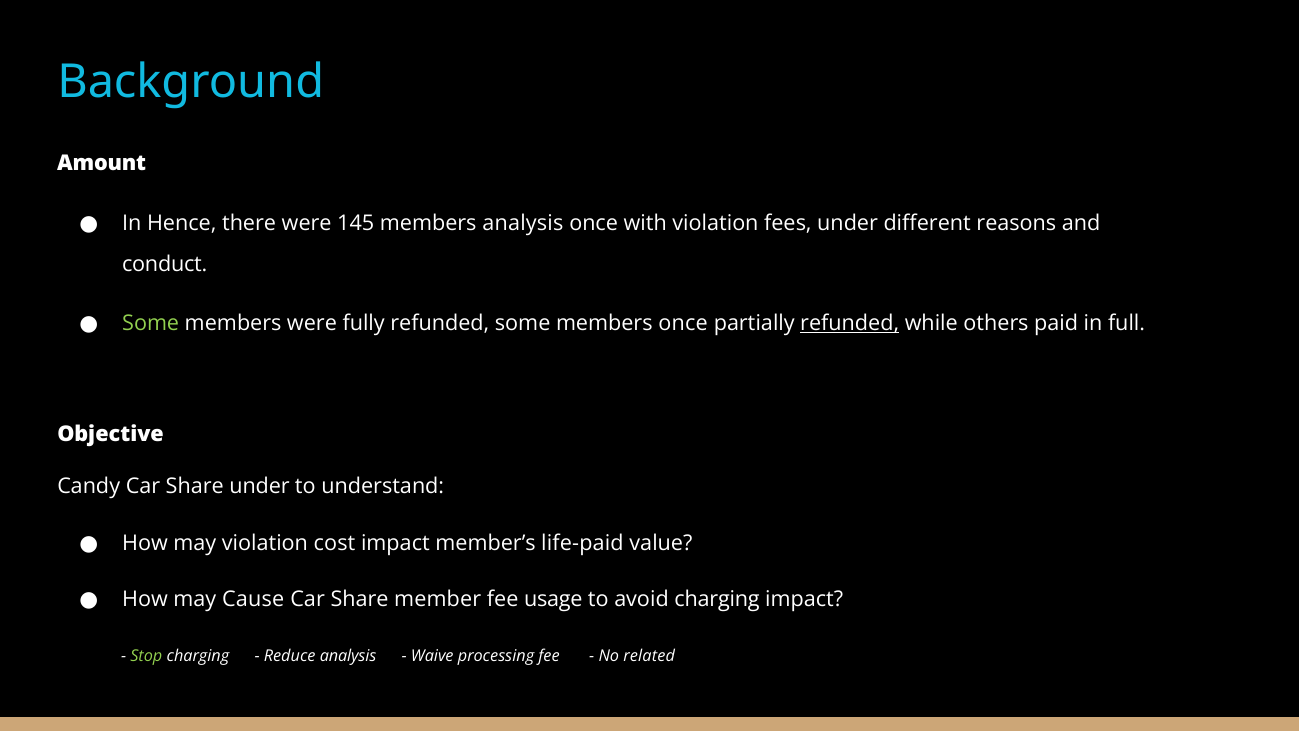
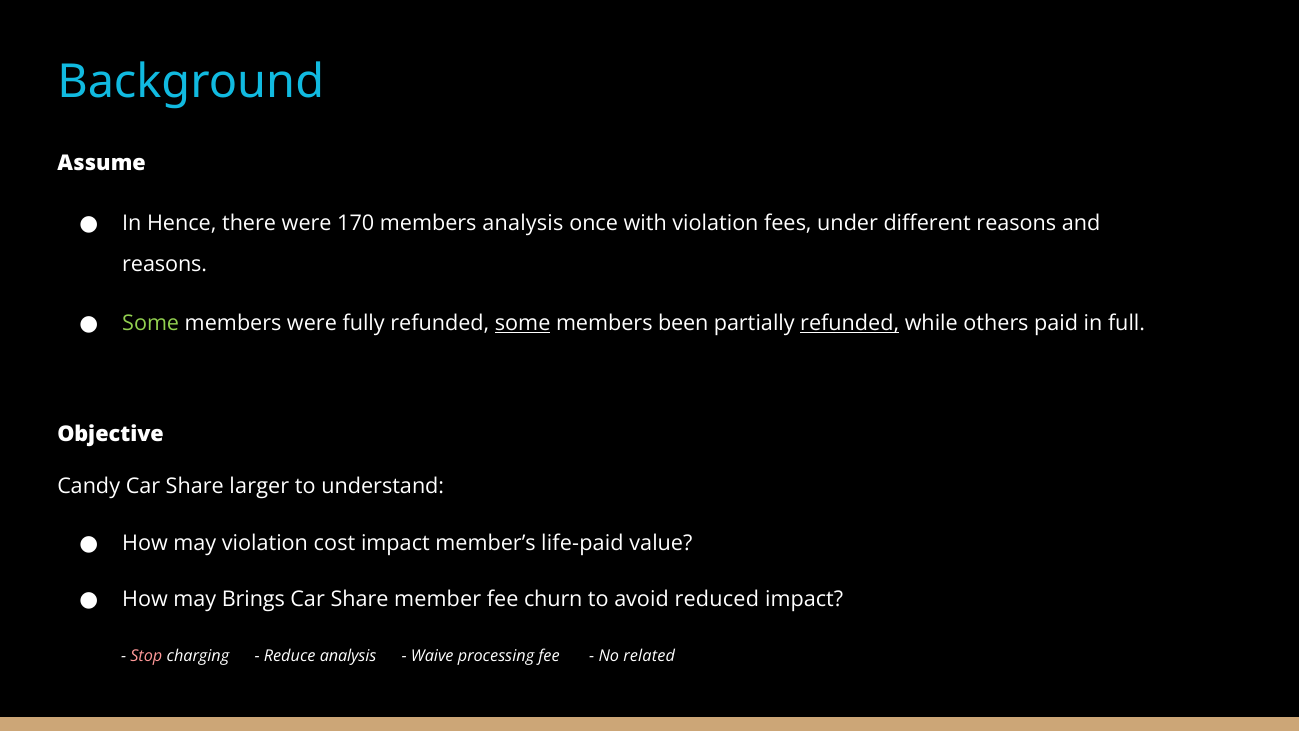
Amount: Amount -> Assume (102, 164)
145: 145 -> 170 (356, 223)
conduct: conduct -> reasons (165, 264)
some underline: none -> present (523, 323)
members once: once -> been (683, 323)
Share under: under -> larger (259, 486)
Cause: Cause -> Brings (253, 599)
usage: usage -> churn (553, 599)
avoid charging: charging -> reduced (717, 599)
Stop colour: light green -> pink (146, 656)
